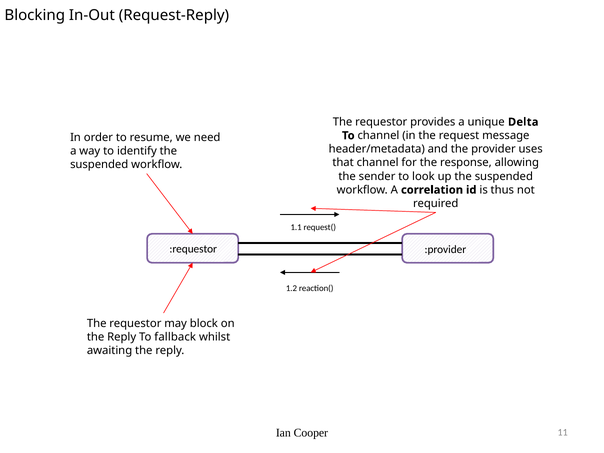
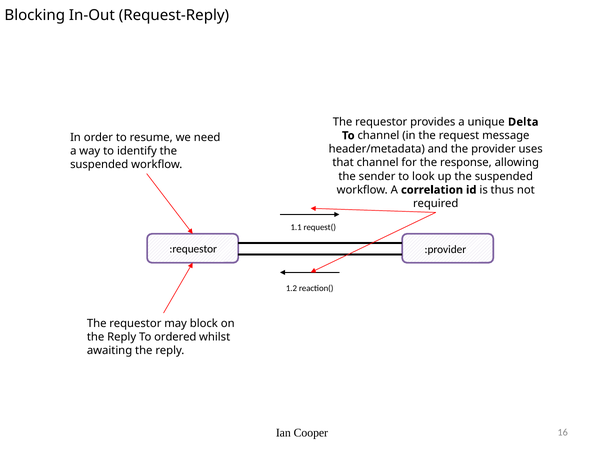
fallback: fallback -> ordered (175, 337)
11: 11 -> 16 (563, 433)
